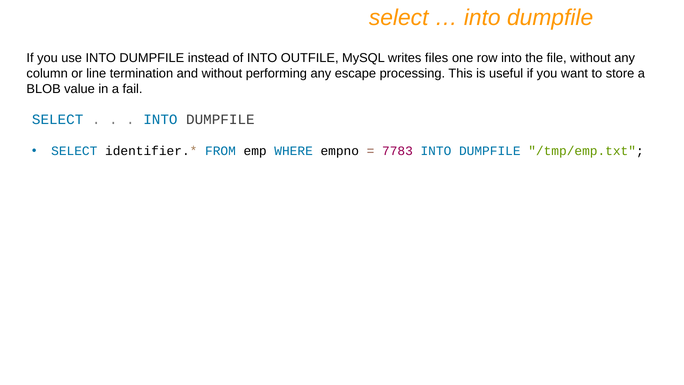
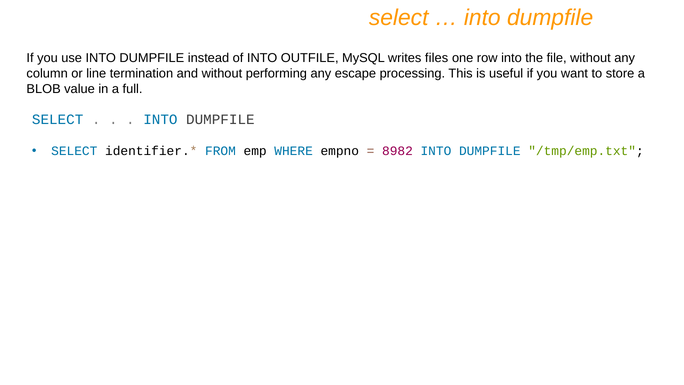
fail: fail -> full (133, 89)
7783: 7783 -> 8982 (397, 151)
